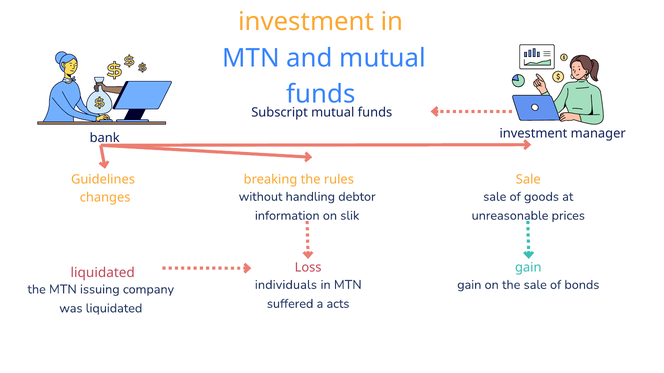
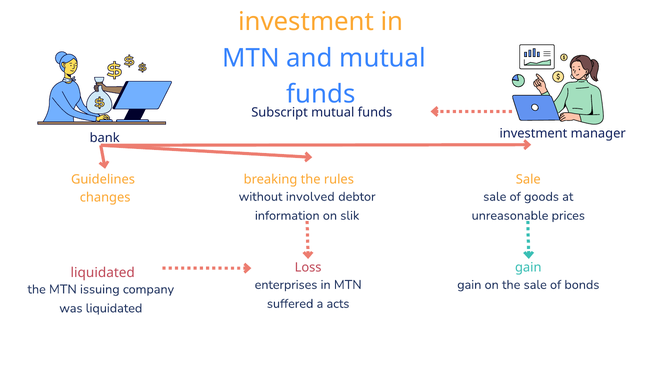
handling: handling -> involved (310, 197)
individuals: individuals -> enterprises (286, 285)
